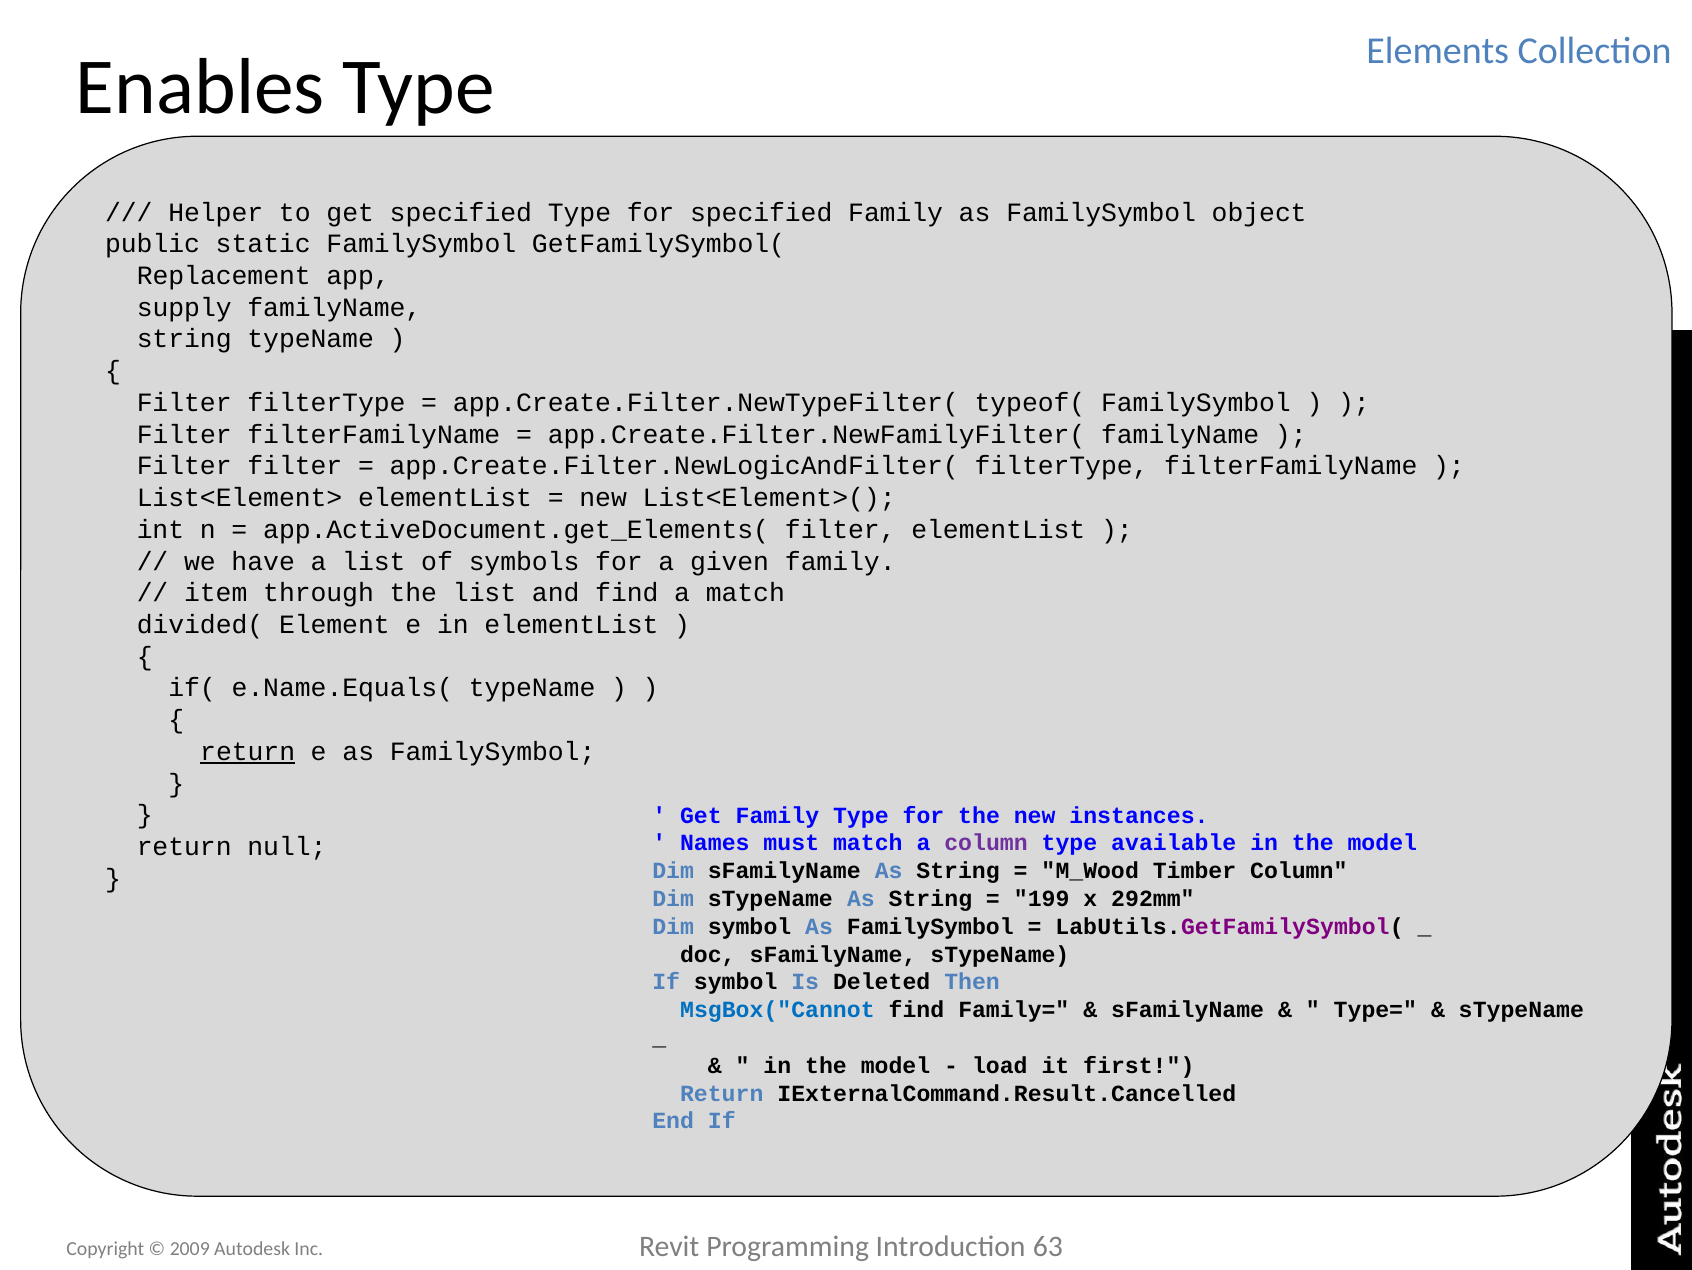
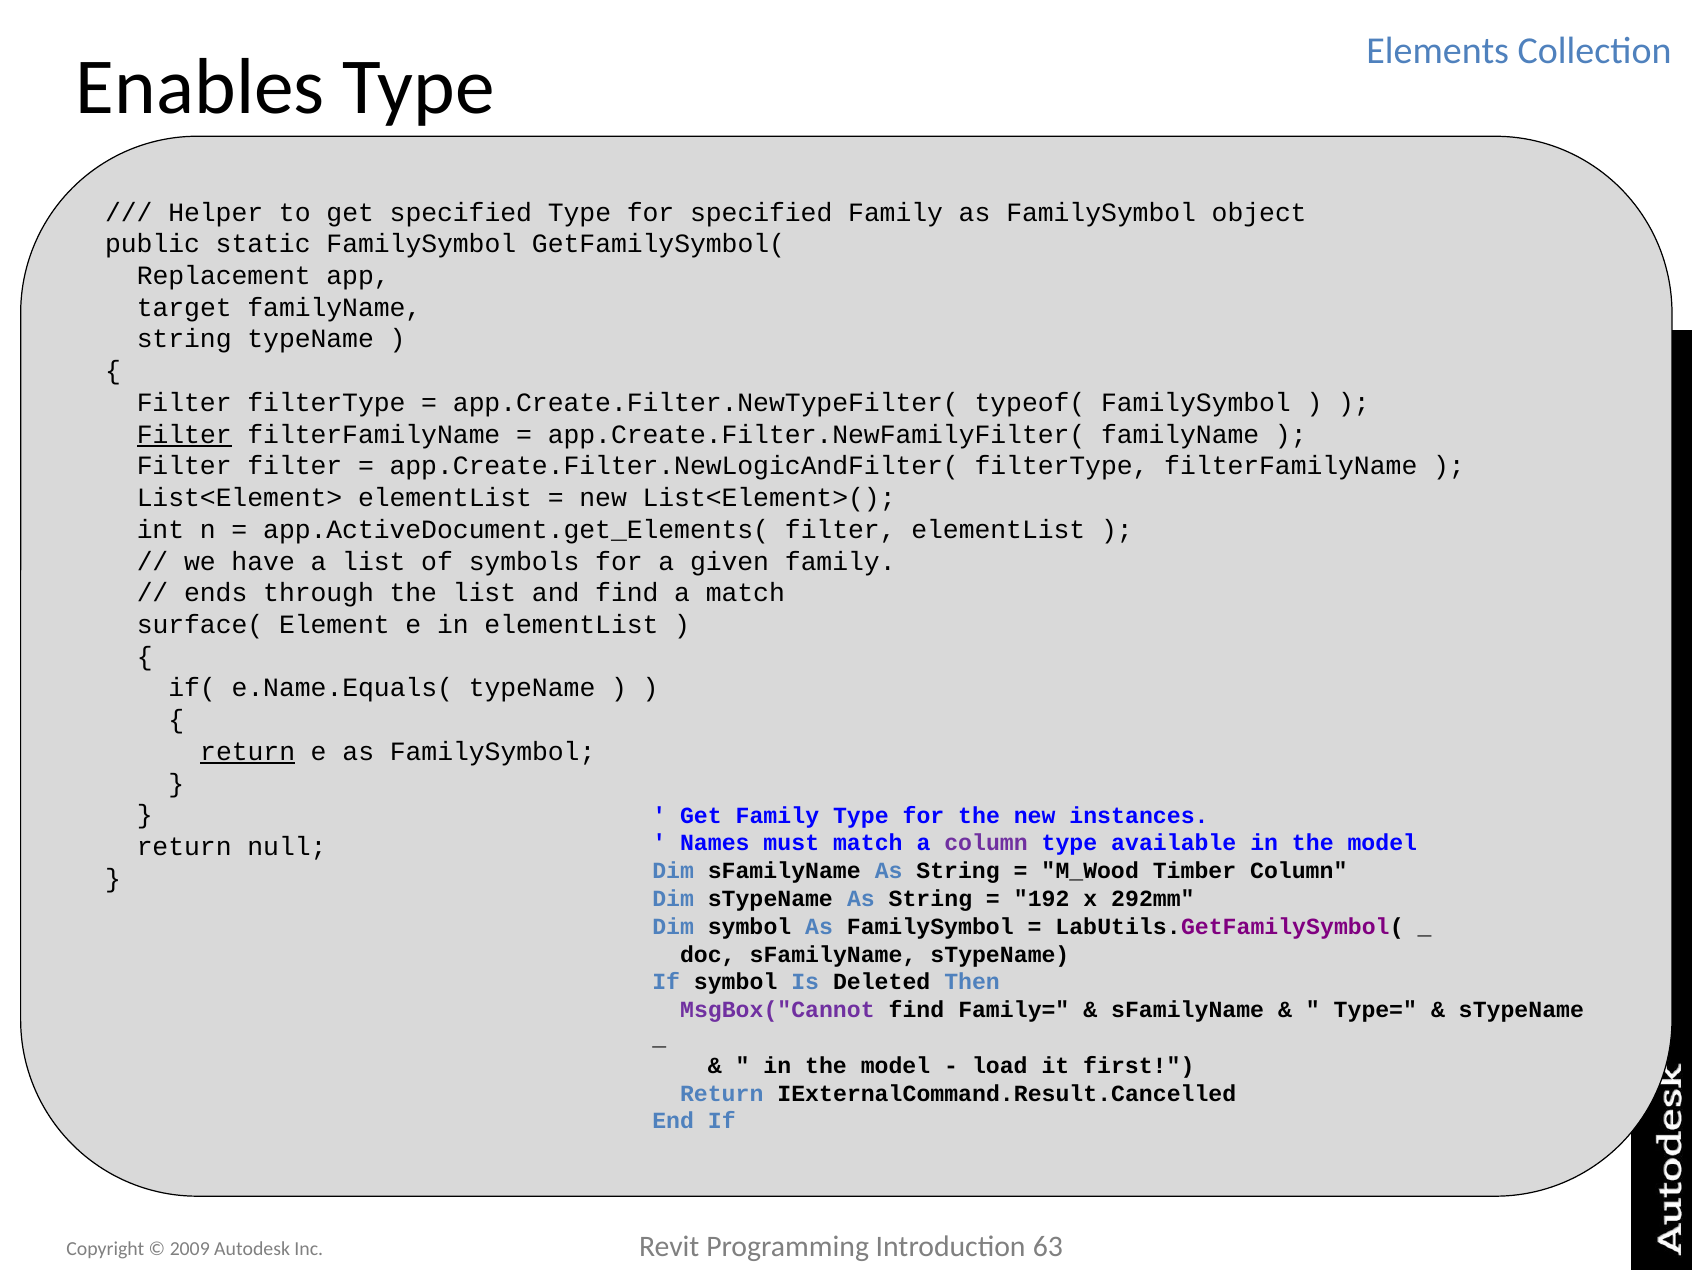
supply: supply -> target (184, 307)
Filter underline: none -> present (184, 434)
item: item -> ends (216, 593)
divided(: divided( -> surface( (200, 625)
199: 199 -> 192 (1042, 899)
MsgBox("Cannot colour: blue -> purple (777, 1010)
